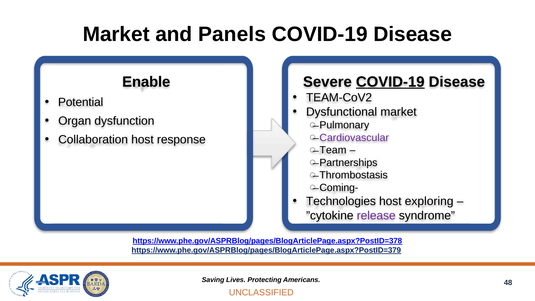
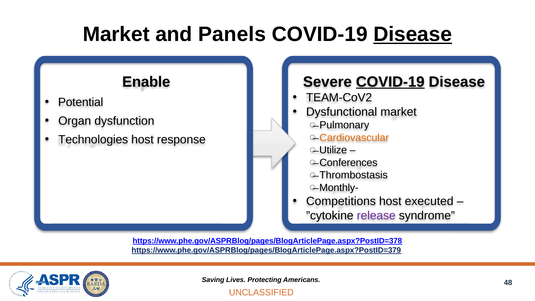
Disease underline: none -> present (413, 34)
Cardiovascular colour: purple -> orange (354, 138)
Collaboration: Collaboration -> Technologies (93, 140)
Team: Team -> Utilize (333, 150)
Partnerships: Partnerships -> Conferences (348, 163)
Coming-: Coming- -> Monthly- (339, 188)
Technologies: Technologies -> Competitions (341, 201)
exploring: exploring -> executed (429, 201)
